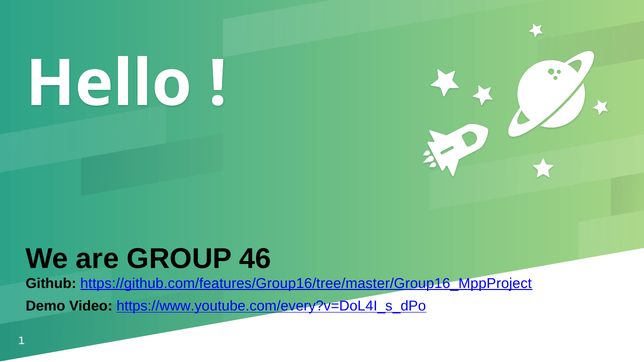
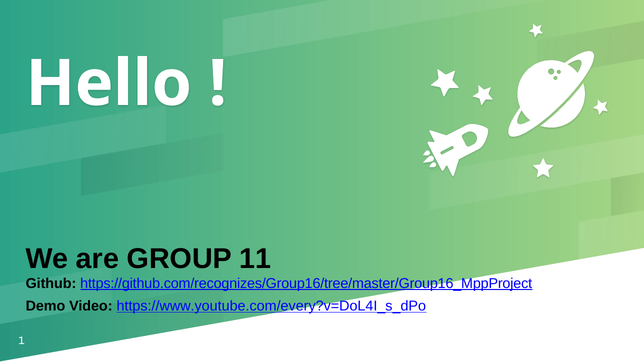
46: 46 -> 11 (255, 259)
https://github.com/features/Group16/tree/master/Group16_MppProject: https://github.com/features/Group16/tree/master/Group16_MppProject -> https://github.com/recognizes/Group16/tree/master/Group16_MppProject (306, 284)
